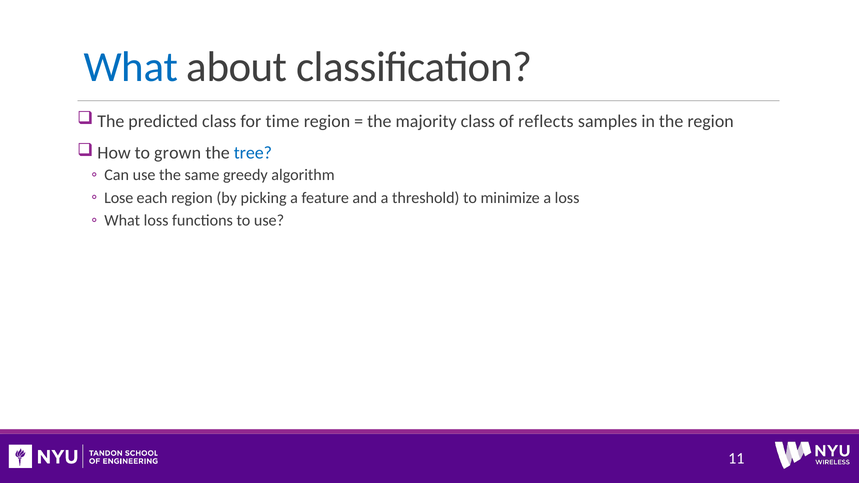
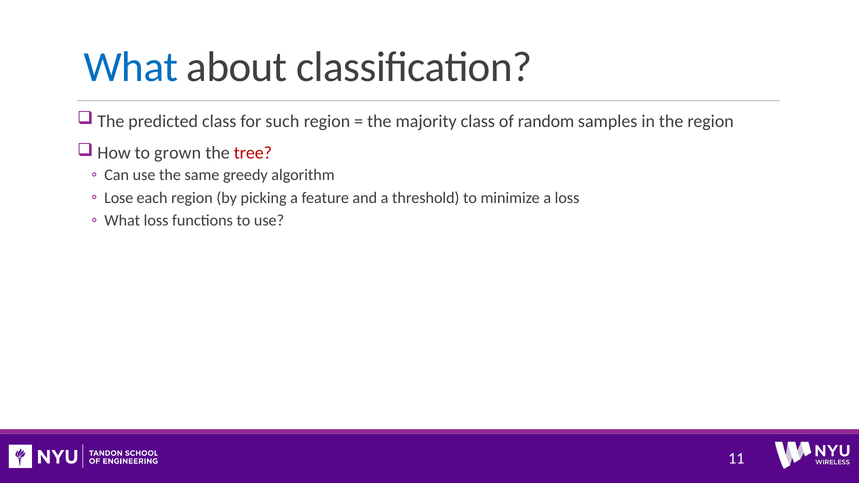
time: time -> such (282, 121)
reflects: reflects -> random (546, 121)
tree colour: blue -> red (253, 153)
